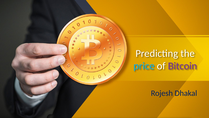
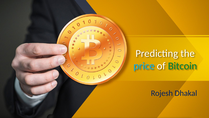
Bitcoin colour: purple -> green (183, 66)
